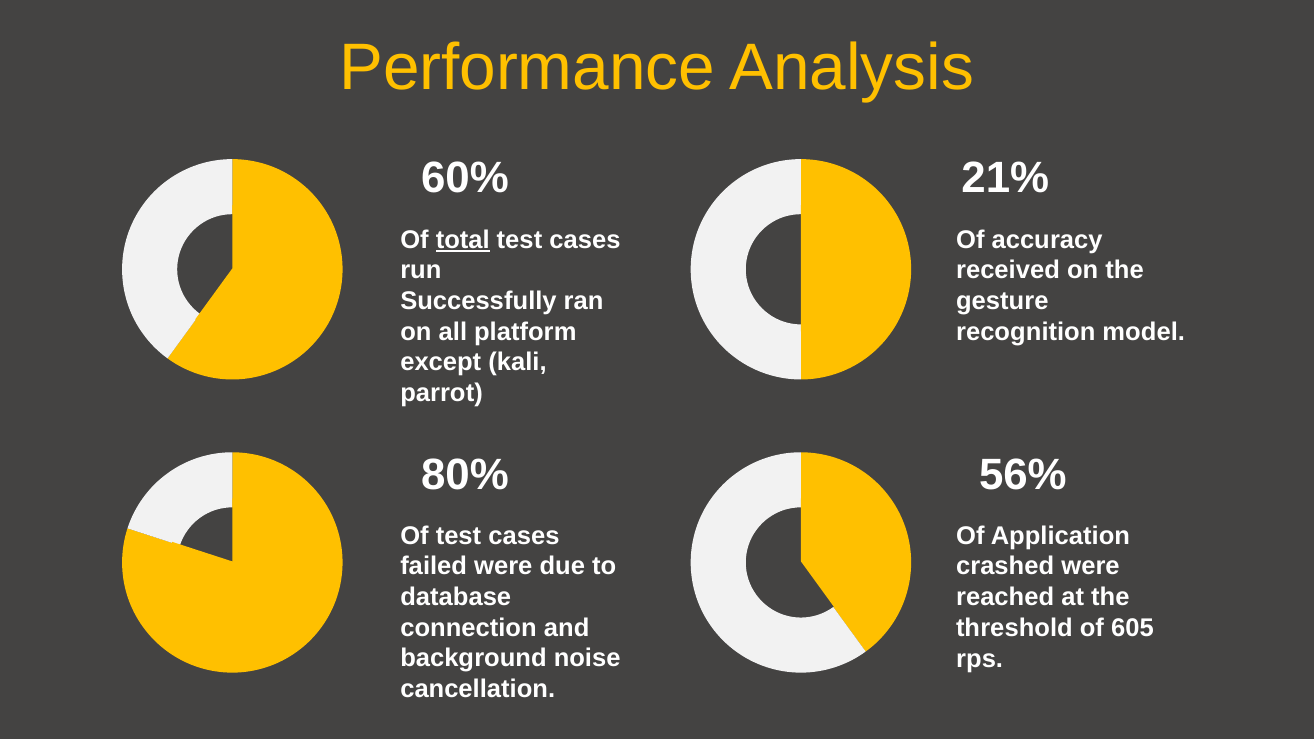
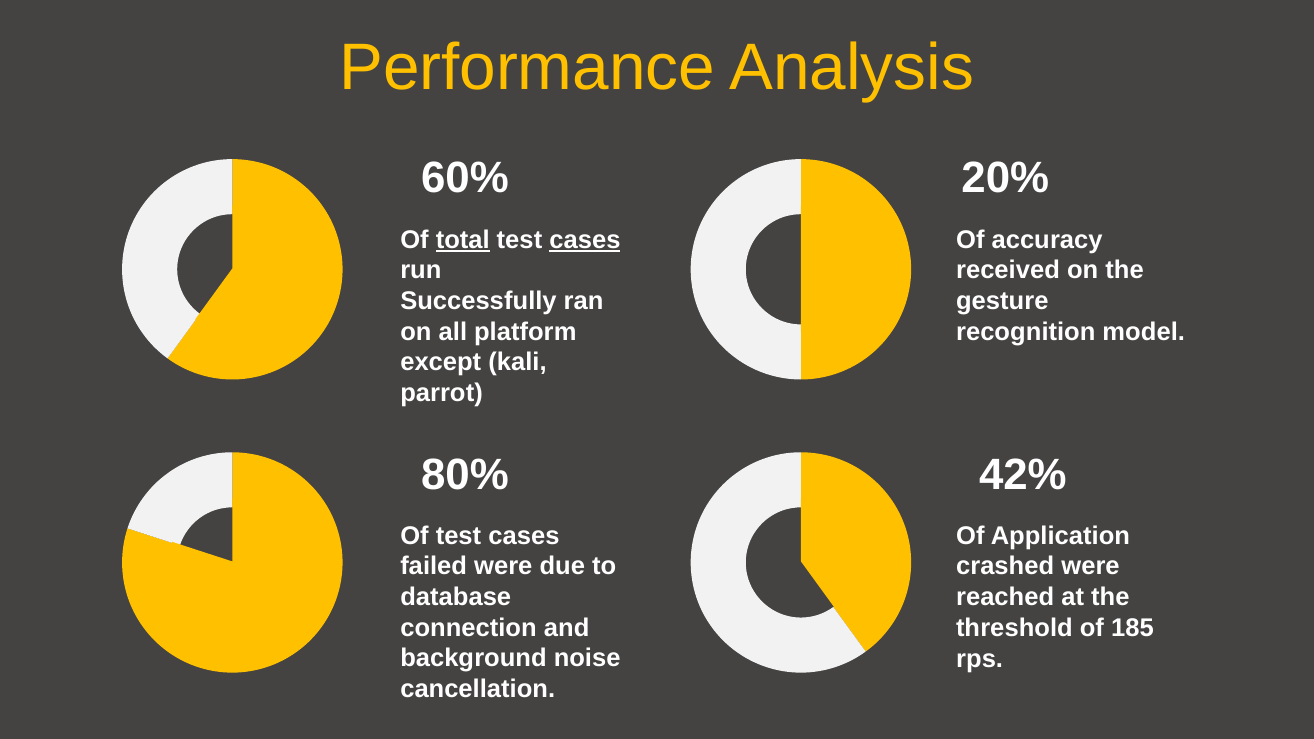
21%: 21% -> 20% (1005, 178)
cases underline: none -> present (585, 240)
56%: 56% -> 42% (1023, 475)
605: 605 -> 185 (1132, 628)
